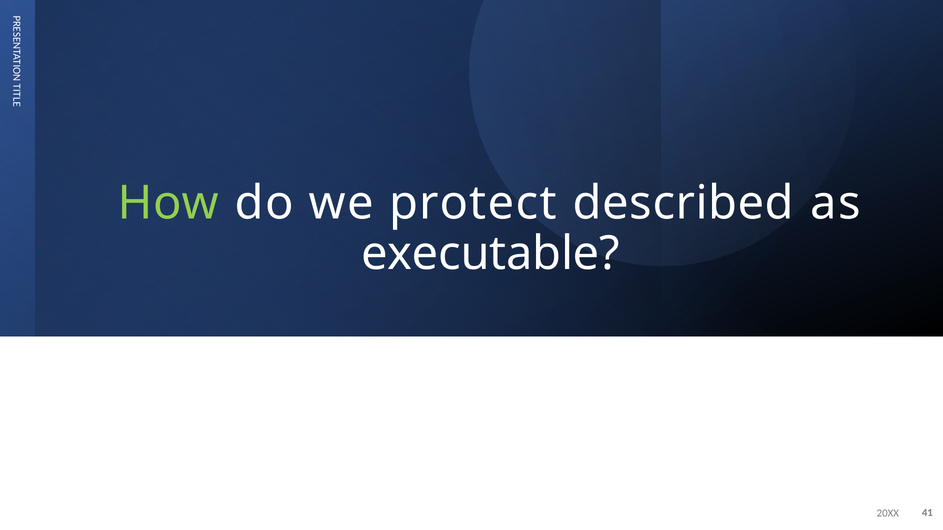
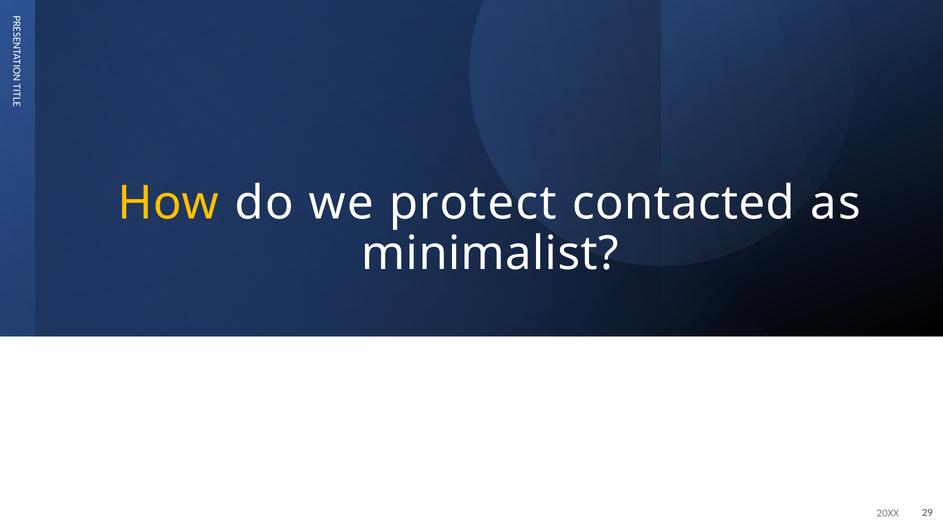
How colour: light green -> yellow (168, 203)
described: described -> contacted (683, 203)
executable: executable -> minimalist (490, 254)
41: 41 -> 29 (927, 513)
